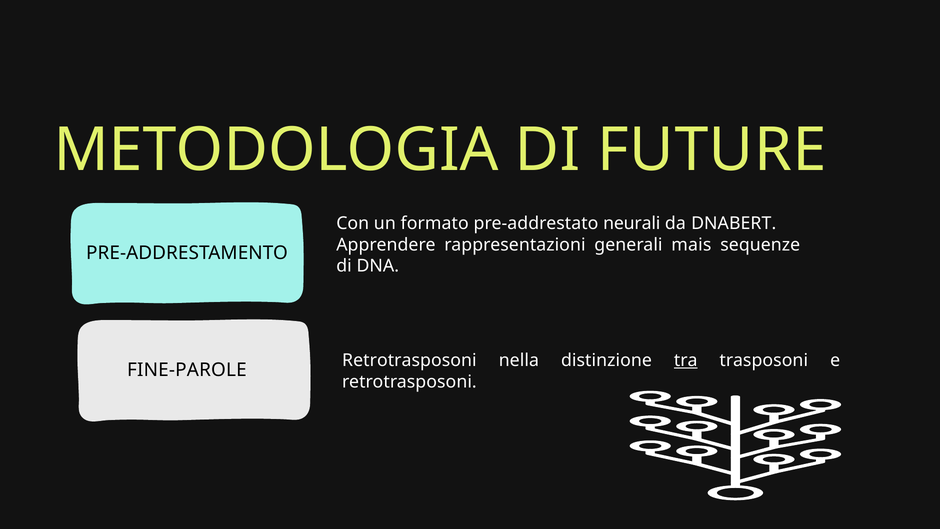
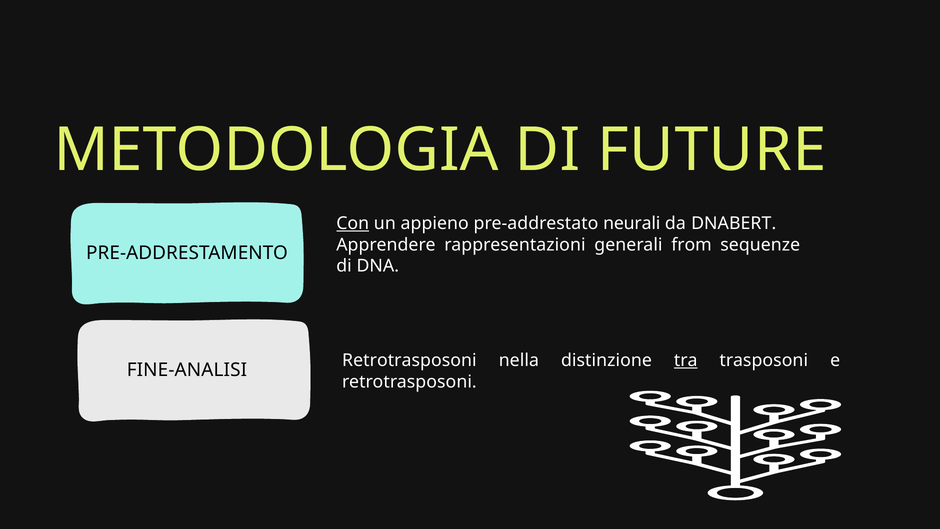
Con underline: none -> present (353, 223)
formato: formato -> appieno (435, 223)
mais: mais -> from (692, 245)
FINE-PAROLE: FINE-PAROLE -> FINE-ANALISI (187, 370)
